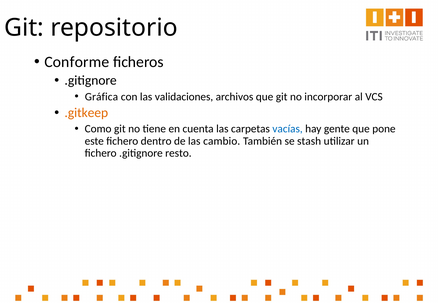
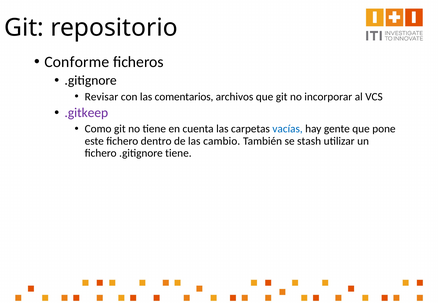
Gráfica: Gráfica -> Revisar (101, 97)
validaciones: validaciones -> comentarios (184, 97)
.gitkeep colour: orange -> purple (86, 113)
.gitignore resto: resto -> tiene (178, 153)
